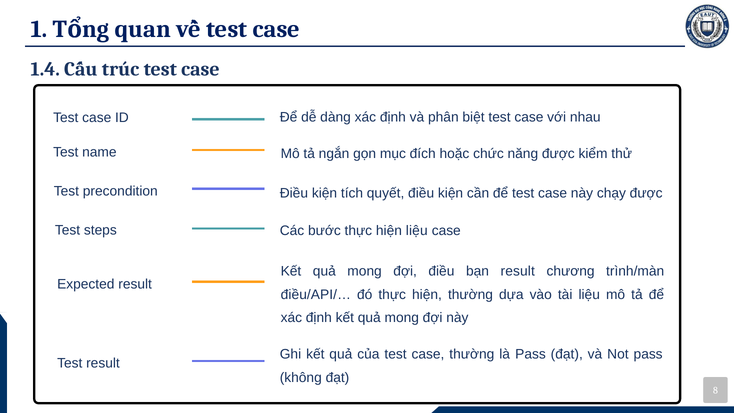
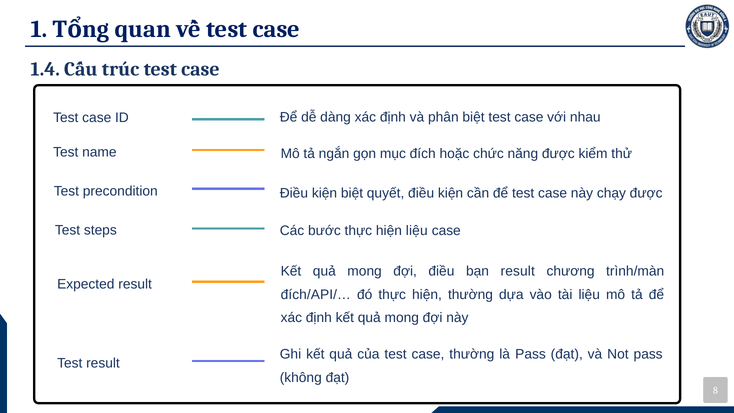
kiện tích: tích -> biệt (352, 193)
điều/API/…: điều/API/… -> đích/API/… (316, 294)
